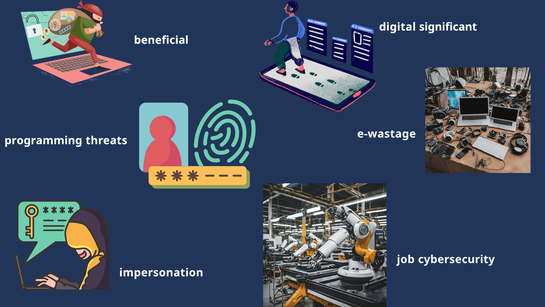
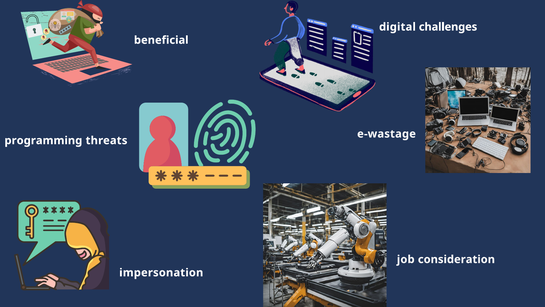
significant: significant -> challenges (448, 27)
cybersecurity: cybersecurity -> consideration (456, 259)
